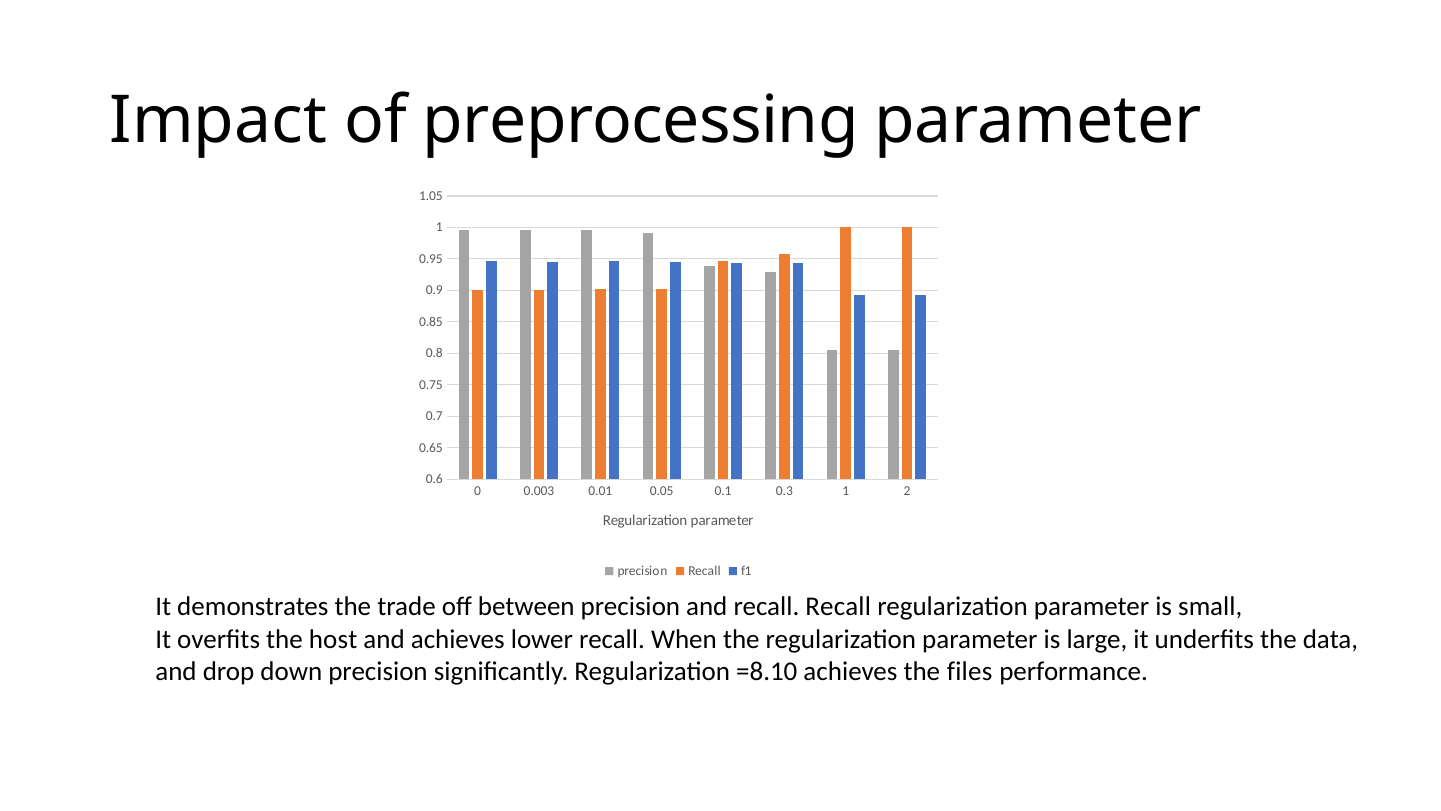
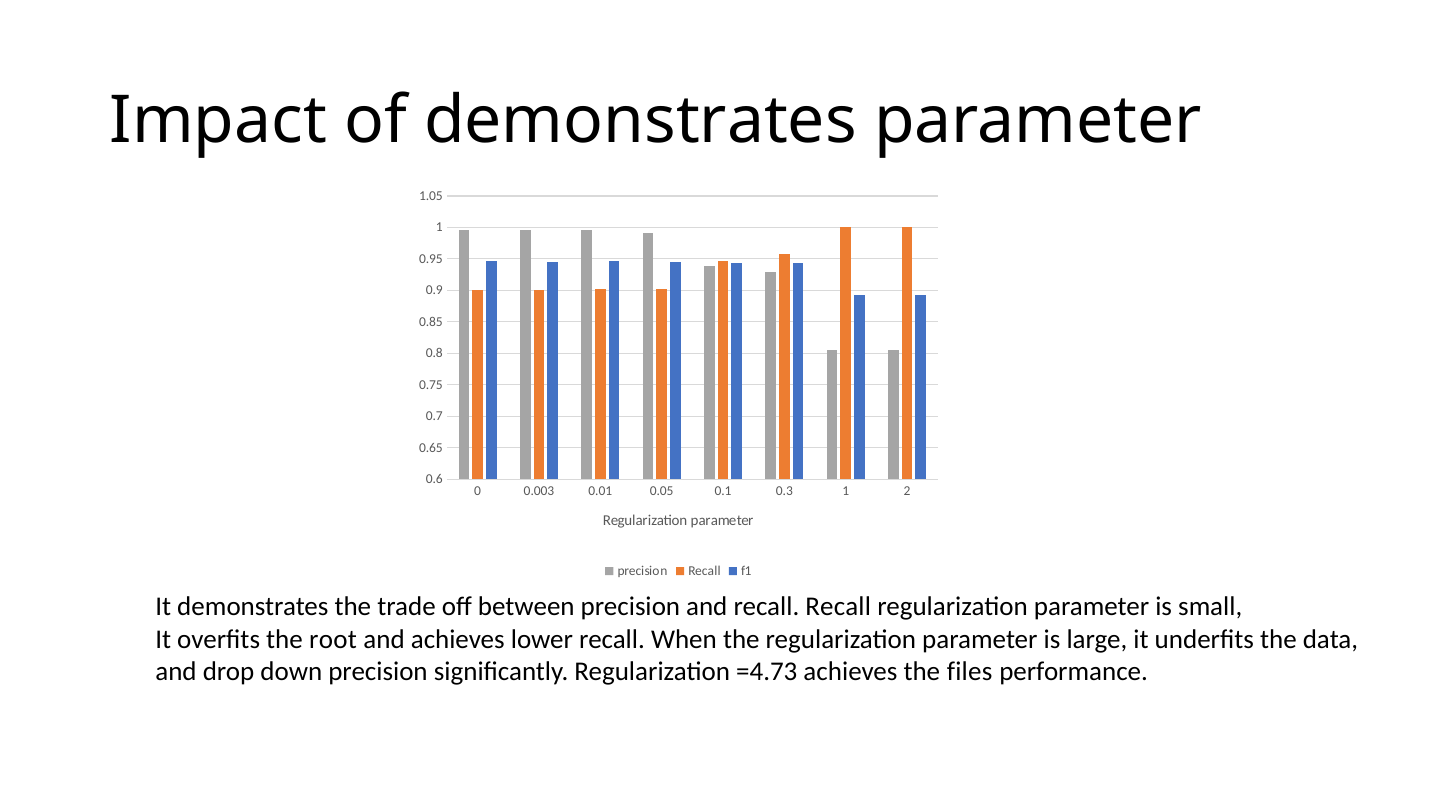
of preprocessing: preprocessing -> demonstrates (640, 121)
host: host -> root (333, 639)
=8.10: =8.10 -> =4.73 (767, 671)
